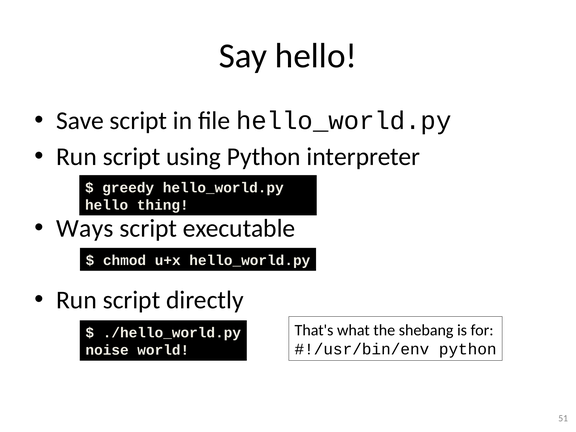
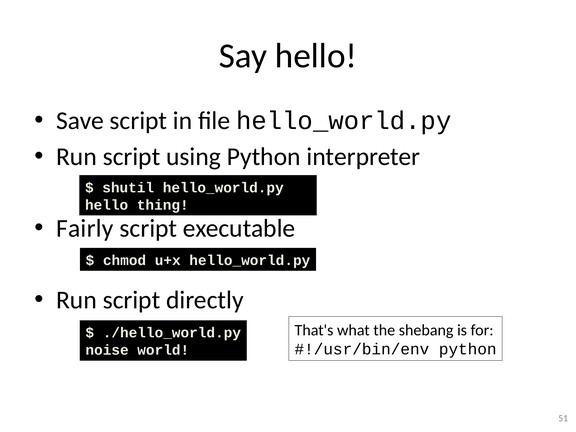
greedy: greedy -> shutil (128, 188)
Ways: Ways -> Fairly (85, 228)
